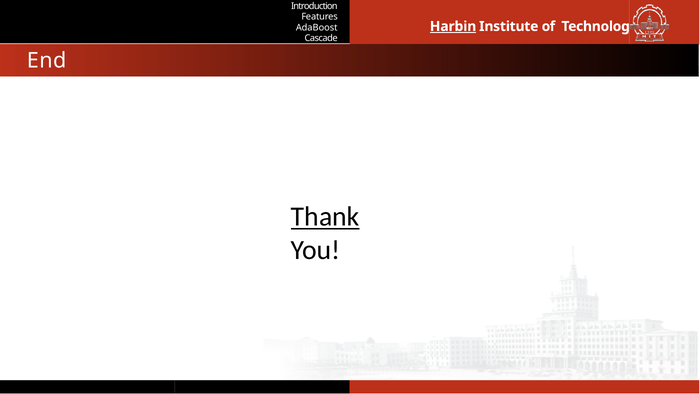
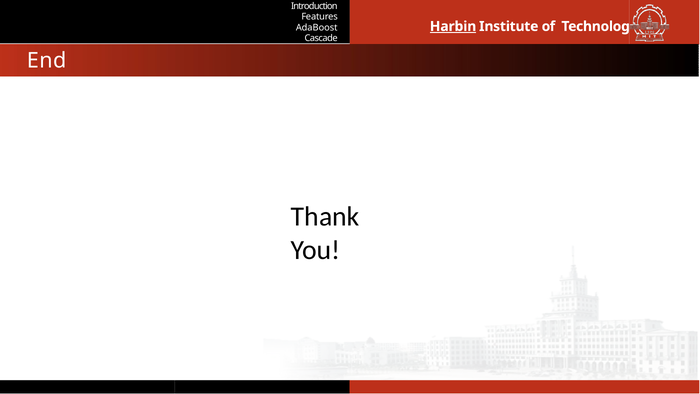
Thank underline: present -> none (325, 217)
